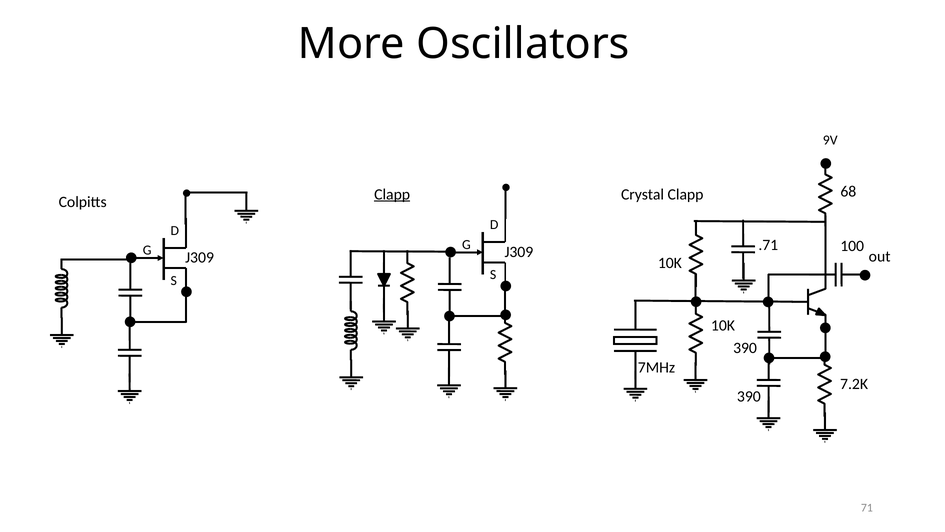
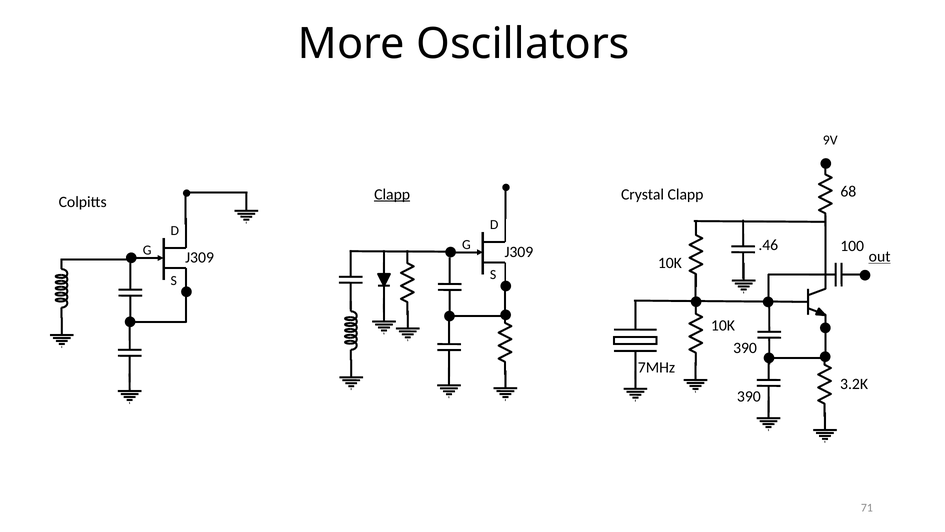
.71: .71 -> .46 (768, 245)
out underline: none -> present (880, 256)
7.2K: 7.2K -> 3.2K (854, 384)
